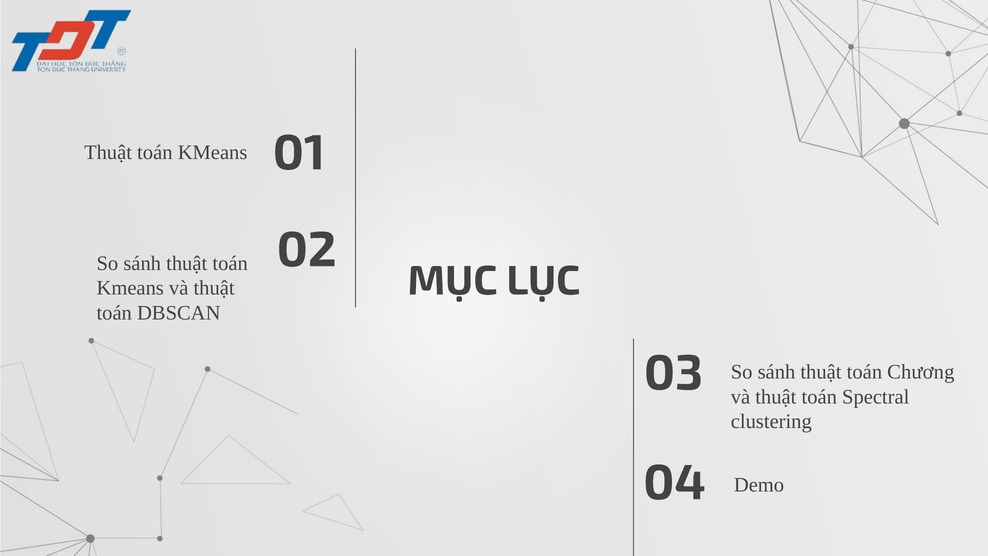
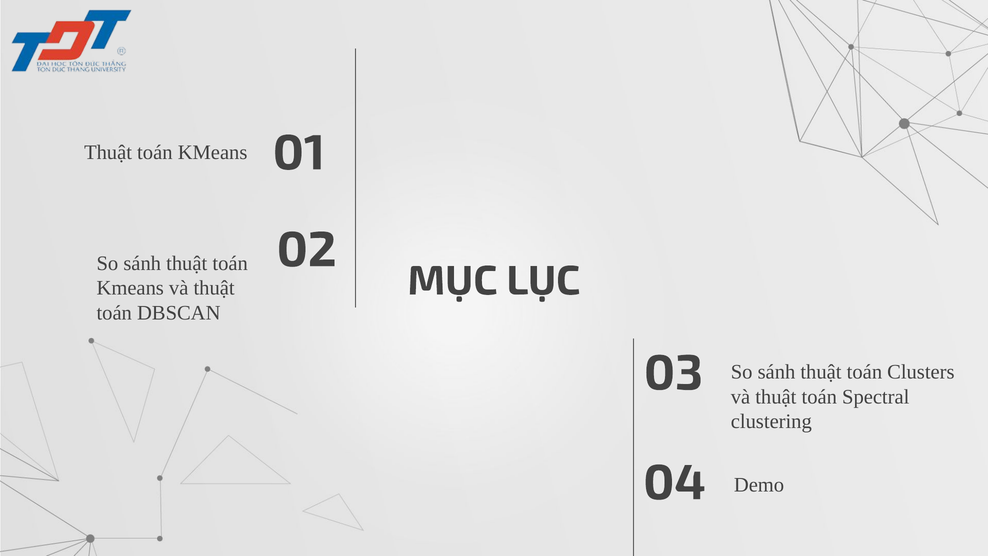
Chương: Chương -> Clusters (921, 372)
